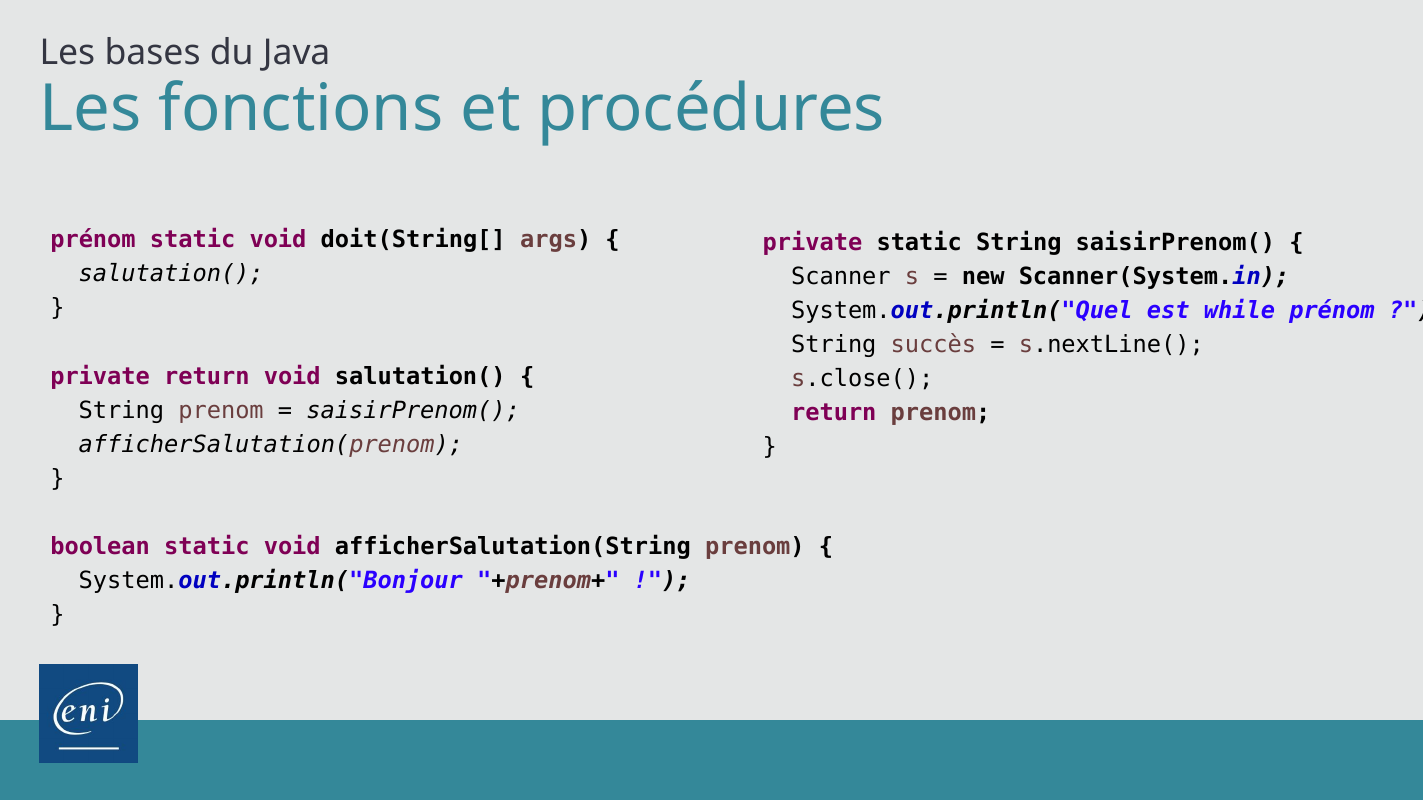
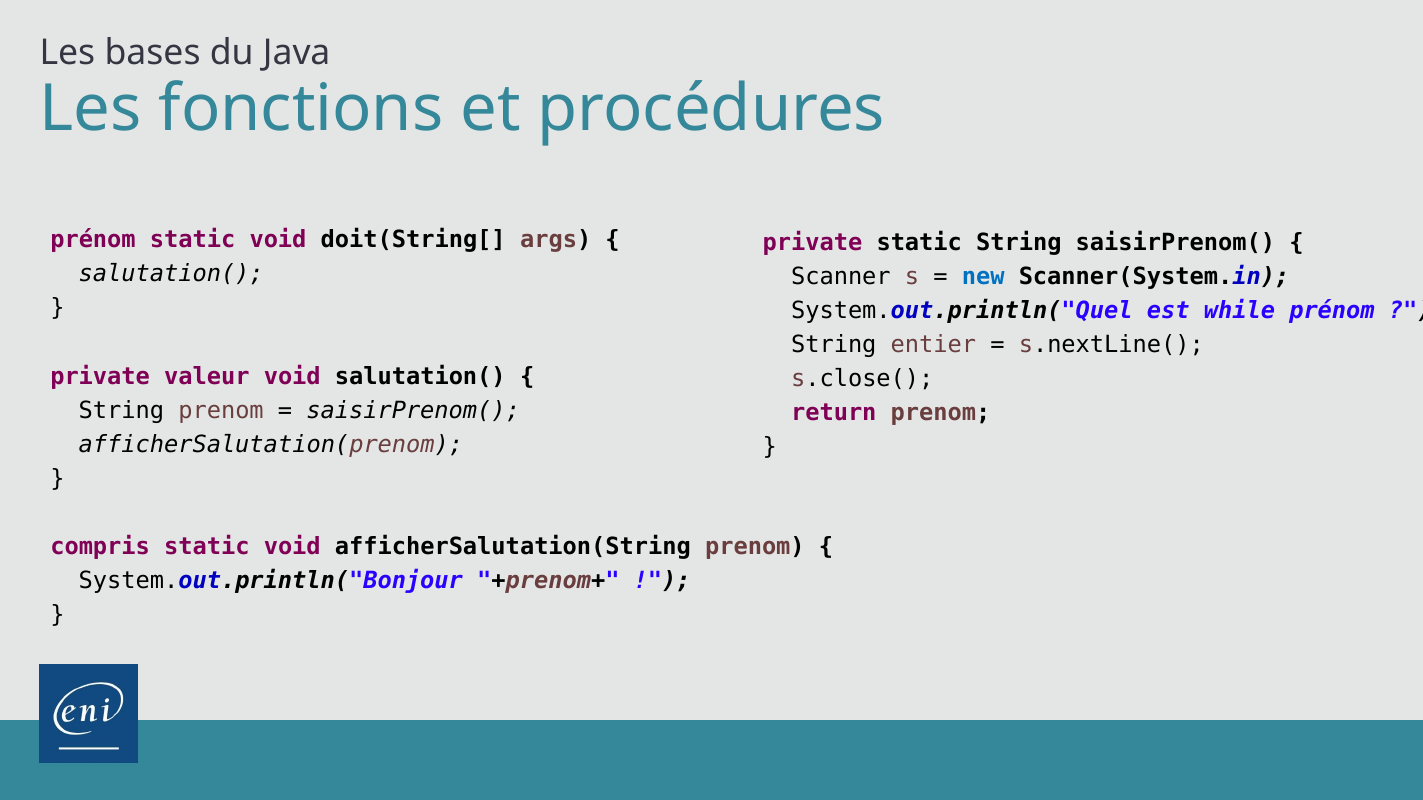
new colour: black -> blue (983, 276)
succès: succès -> entier (933, 345)
private return: return -> valeur (207, 376)
boolean: boolean -> compris (100, 547)
